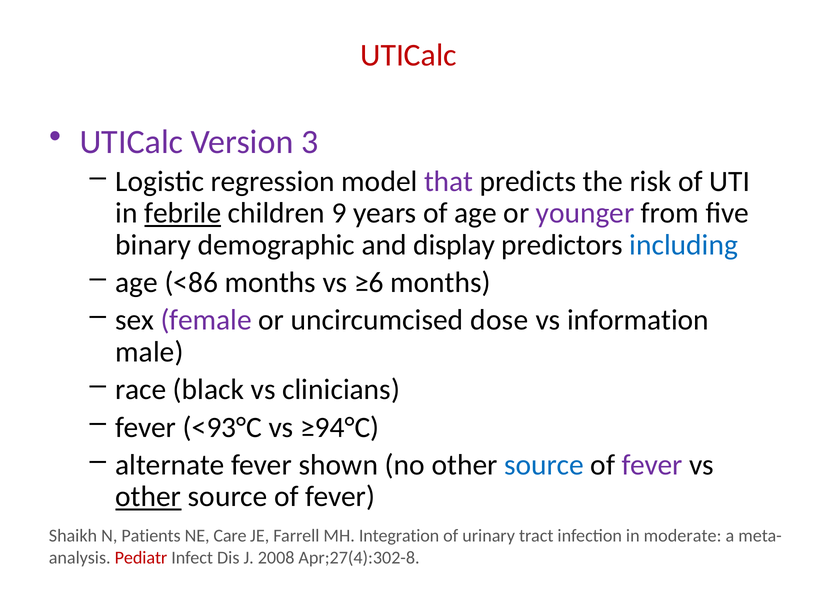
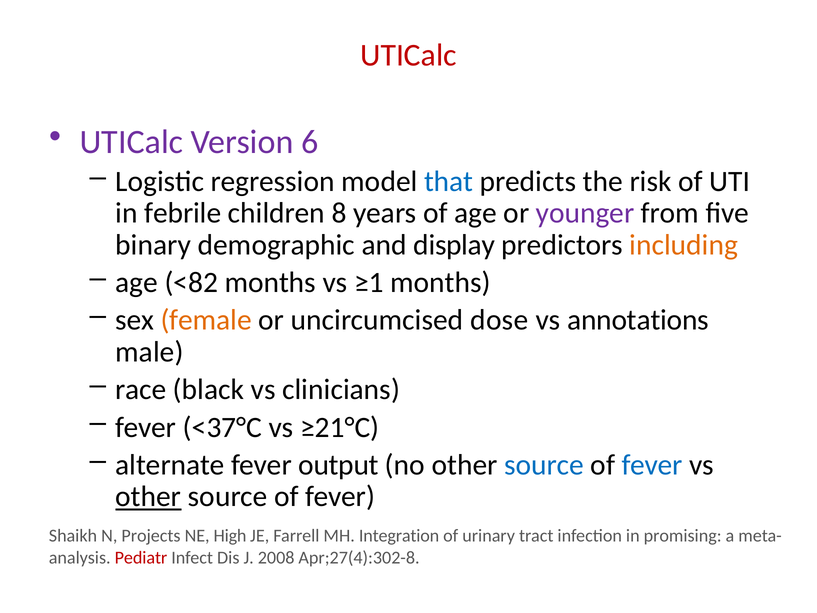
3: 3 -> 6 (310, 142)
that colour: purple -> blue (449, 181)
febrile underline: present -> none (183, 213)
9: 9 -> 8 (339, 213)
including colour: blue -> orange (684, 245)
<86: <86 -> <82 (191, 283)
≥6: ≥6 -> ≥1 (369, 283)
female colour: purple -> orange (206, 320)
information: information -> annotations (638, 320)
<93°C: <93°C -> <37°C (222, 427)
≥94°C: ≥94°C -> ≥21°C (340, 427)
shown: shown -> output (339, 465)
fever colour: purple -> blue (652, 465)
Patients: Patients -> Projects (151, 536)
Care: Care -> High (230, 536)
moderate: moderate -> promising (683, 536)
